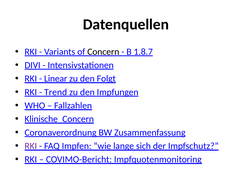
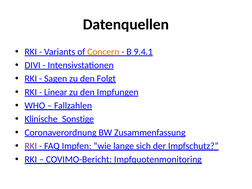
Concern colour: black -> orange (103, 52)
1.8.7: 1.8.7 -> 9.4.1 (143, 52)
Linear: Linear -> Sagen (56, 79)
Trend: Trend -> Linear (56, 92)
Klinische_Concern: Klinische_Concern -> Klinische_Sonstige (59, 119)
